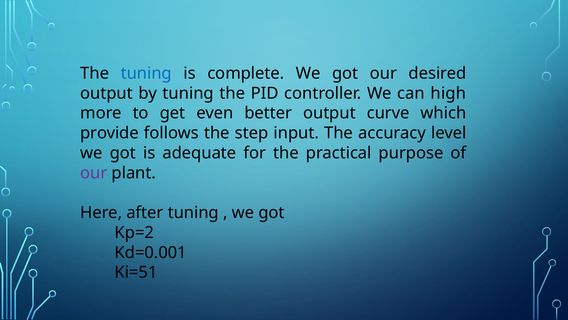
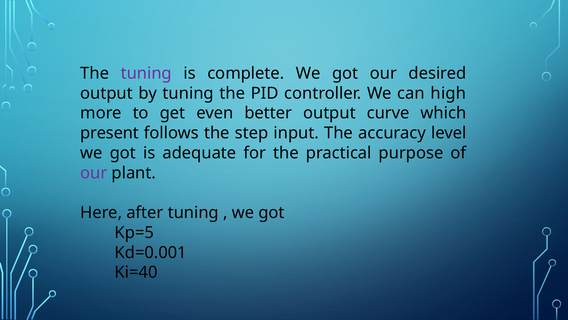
tuning colour: blue -> purple (146, 73)
provide: provide -> present (110, 133)
Kp=2: Kp=2 -> Kp=5 (134, 232)
Ki=51: Ki=51 -> Ki=40 (136, 272)
